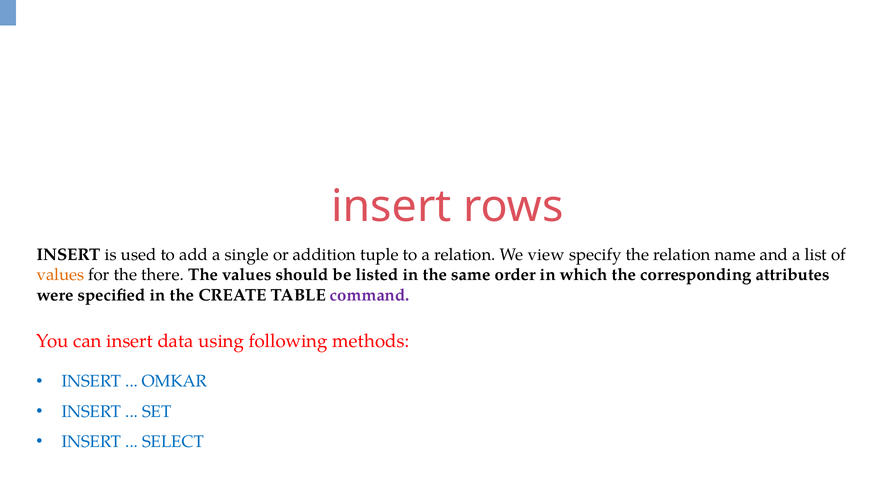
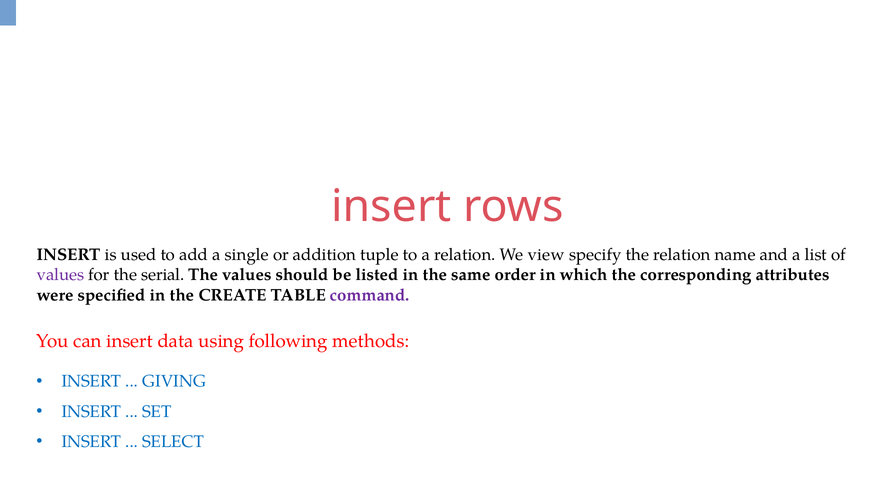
values colour: orange -> purple (61, 275)
there: there -> serial (163, 275)
OMKAR: OMKAR -> GIVING (174, 382)
